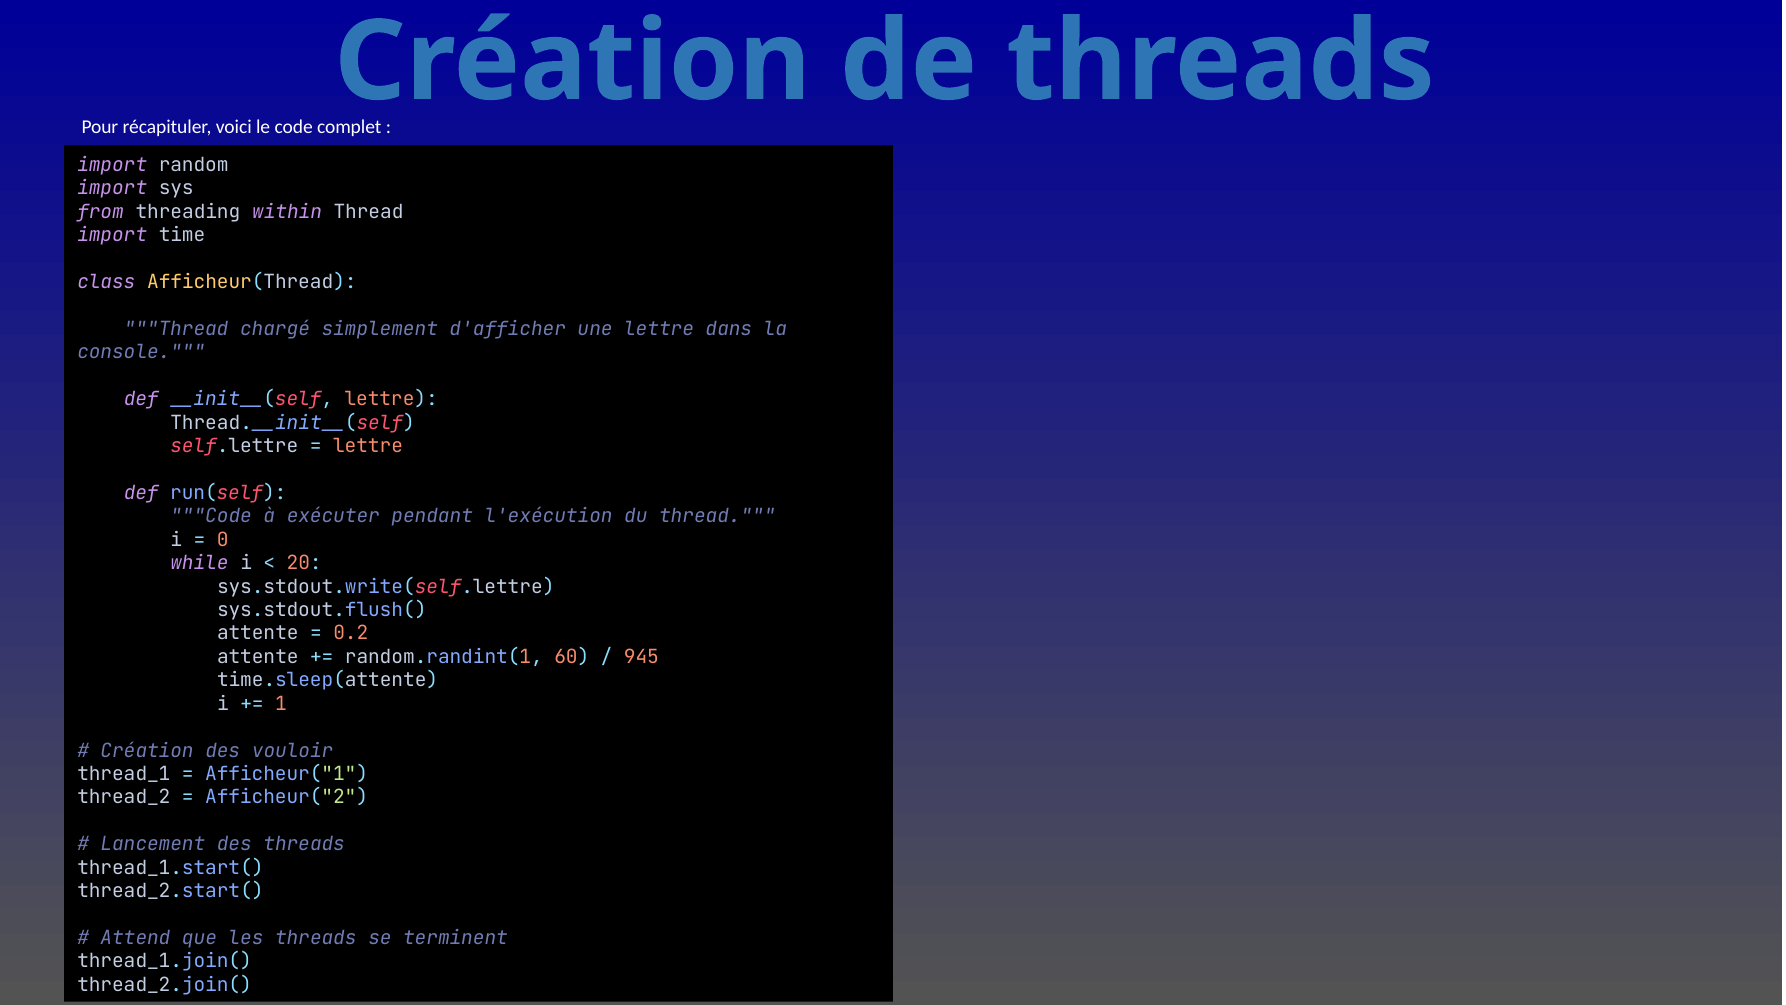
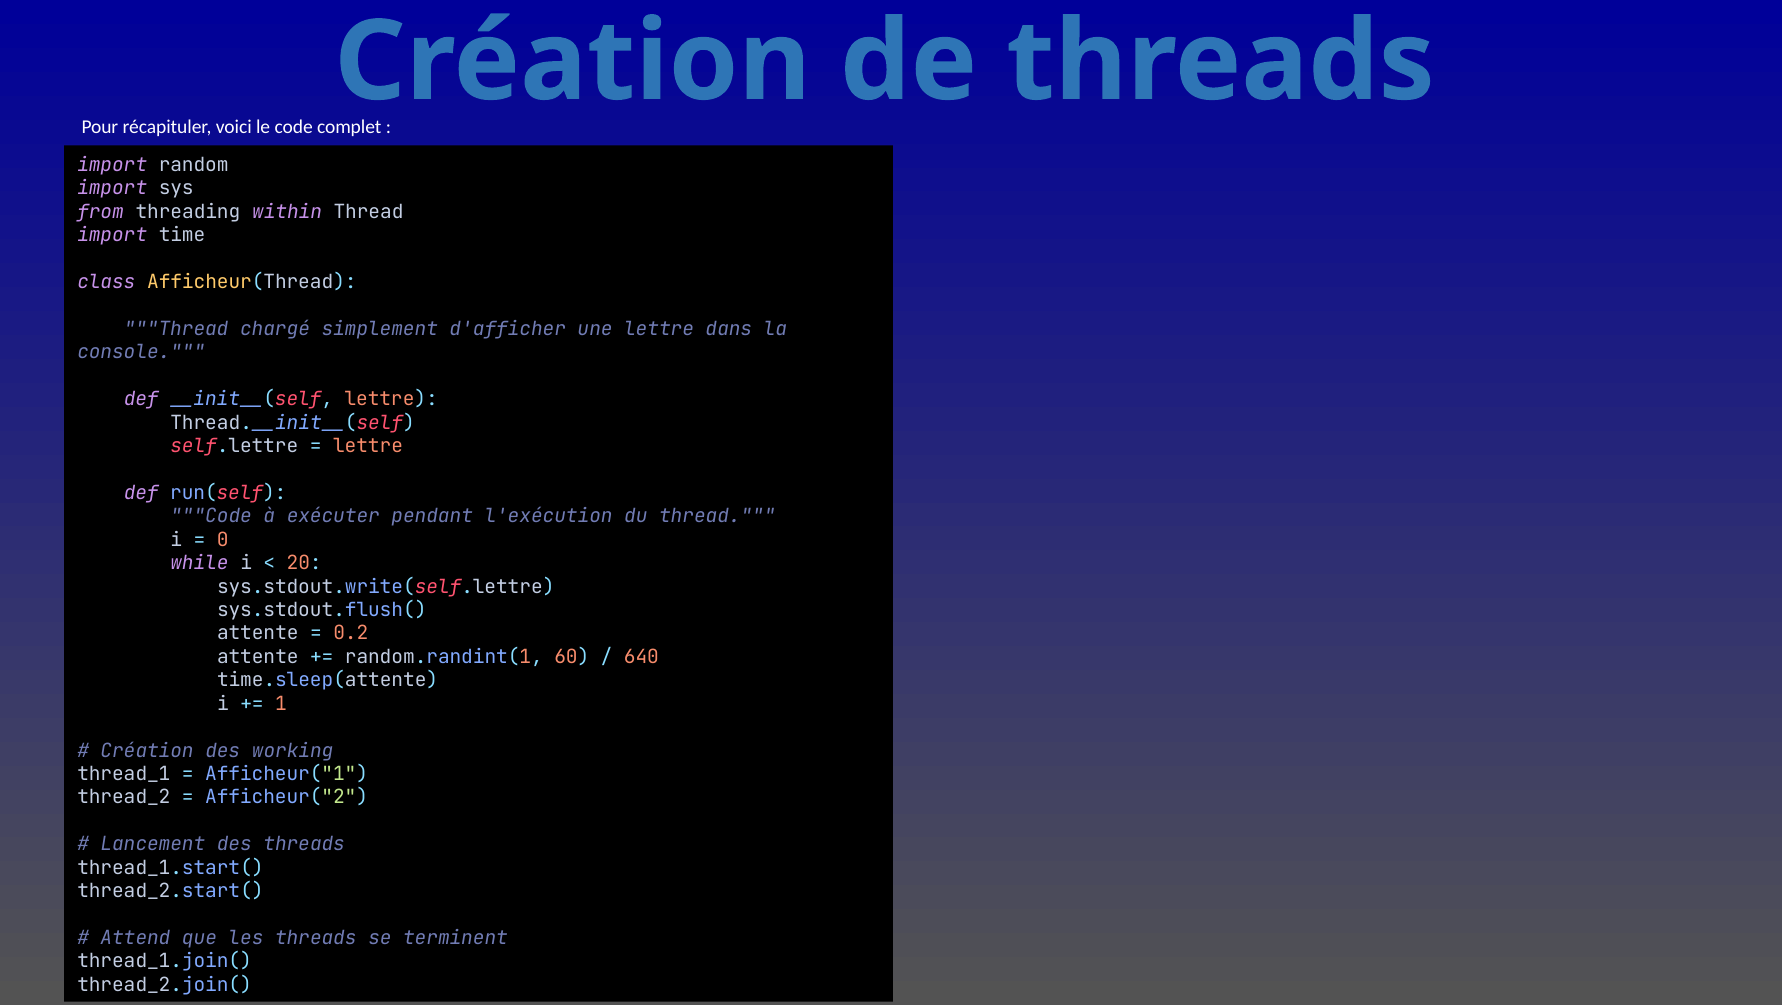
945: 945 -> 640 (641, 657)
vouloir: vouloir -> working (293, 750)
